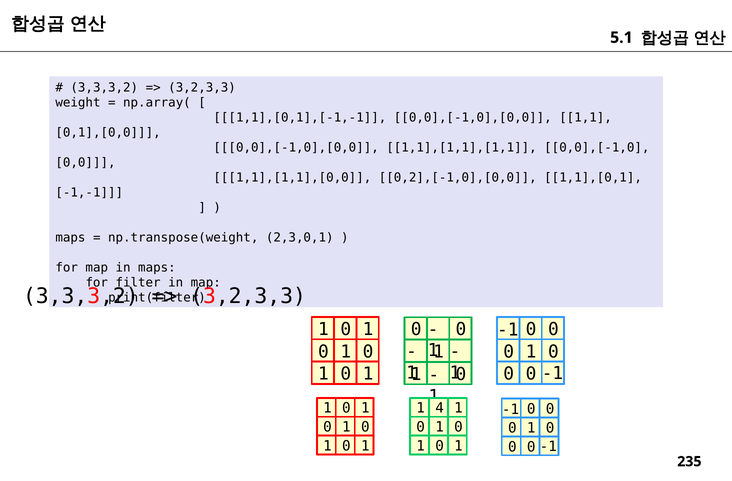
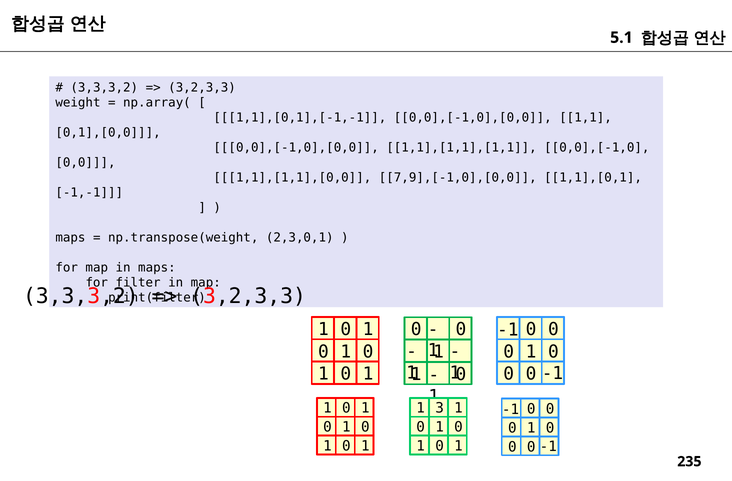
0,2],[-1,0],[0,0: 0,2],[-1,0],[0,0 -> 7,9],[-1,0],[0,0 (458, 178)
4: 4 -> 3 (440, 408)
